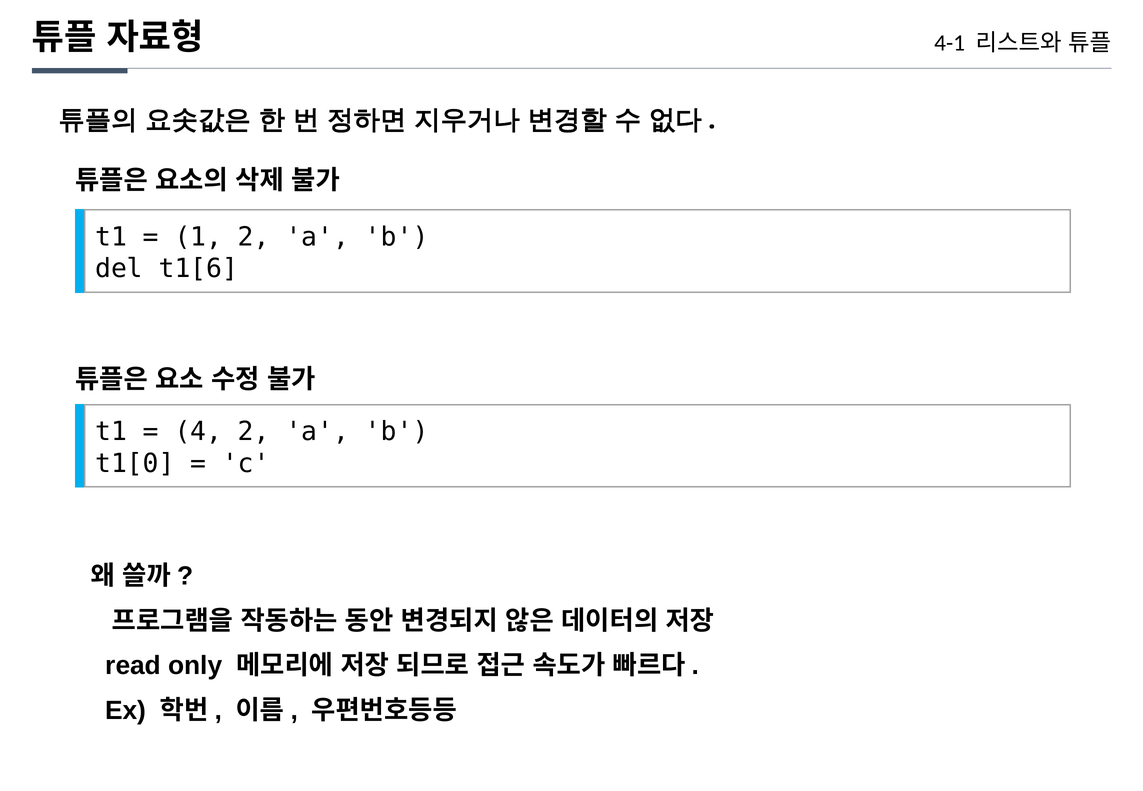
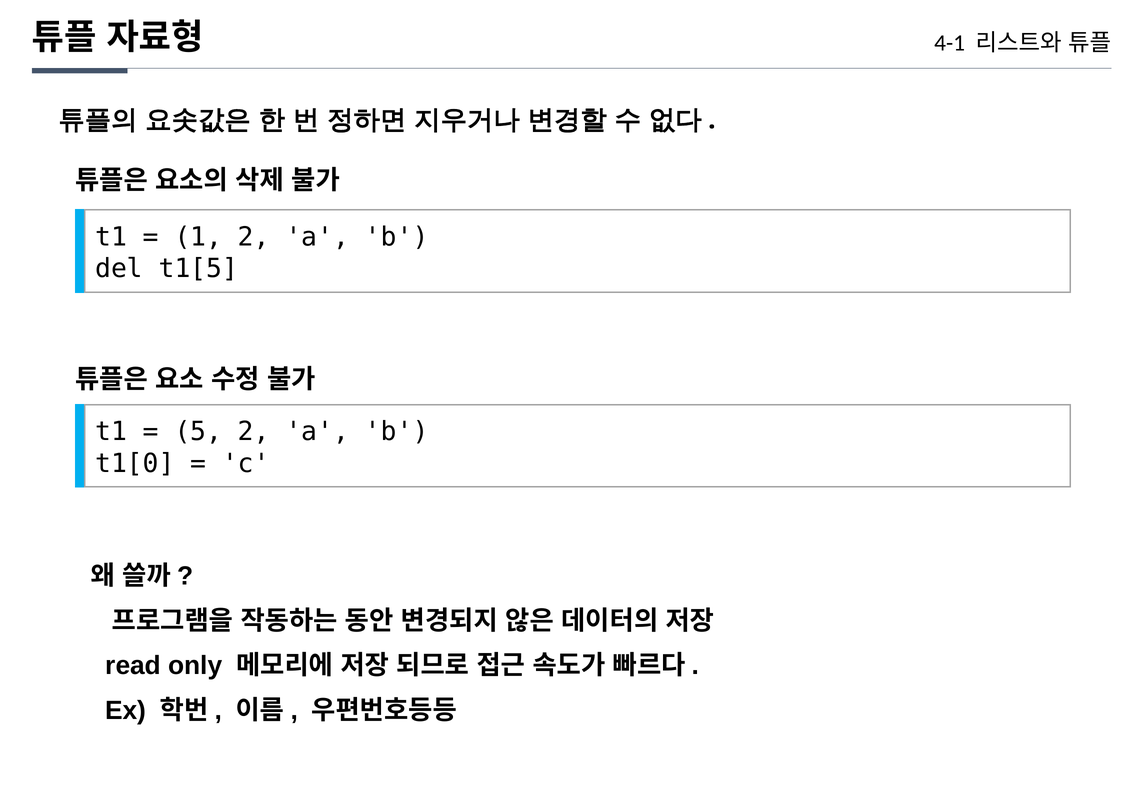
t1[6: t1[6 -> t1[5 (198, 269)
4: 4 -> 5 (198, 432)
